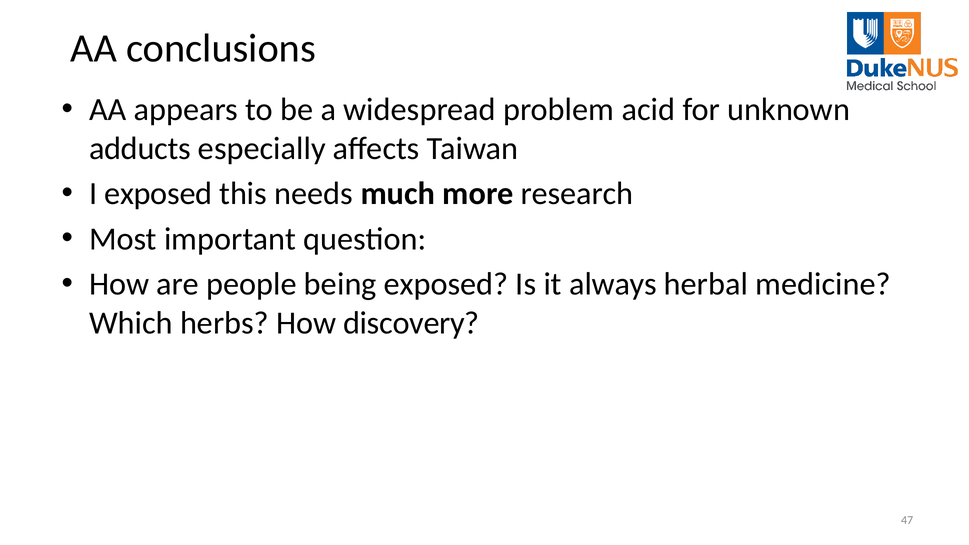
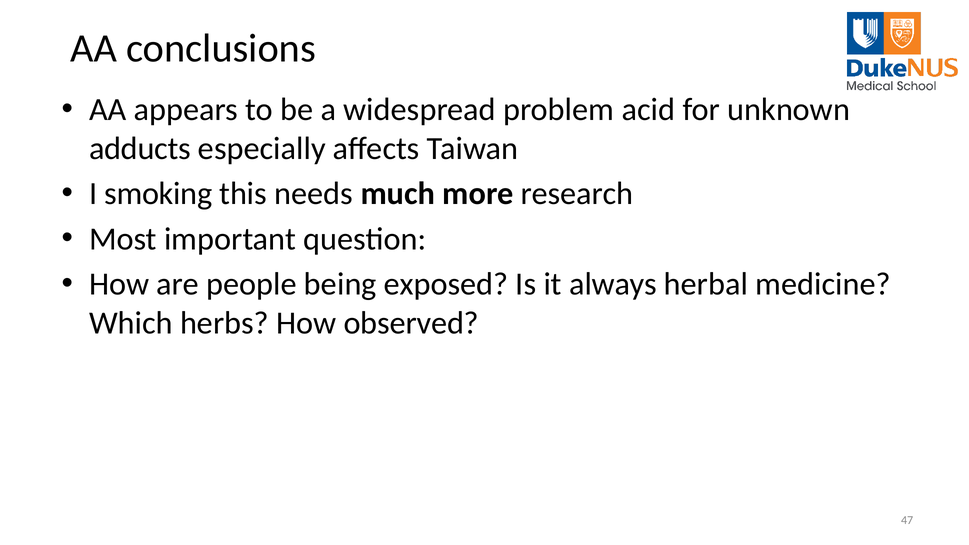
I exposed: exposed -> smoking (158, 194)
discovery: discovery -> observed (411, 323)
